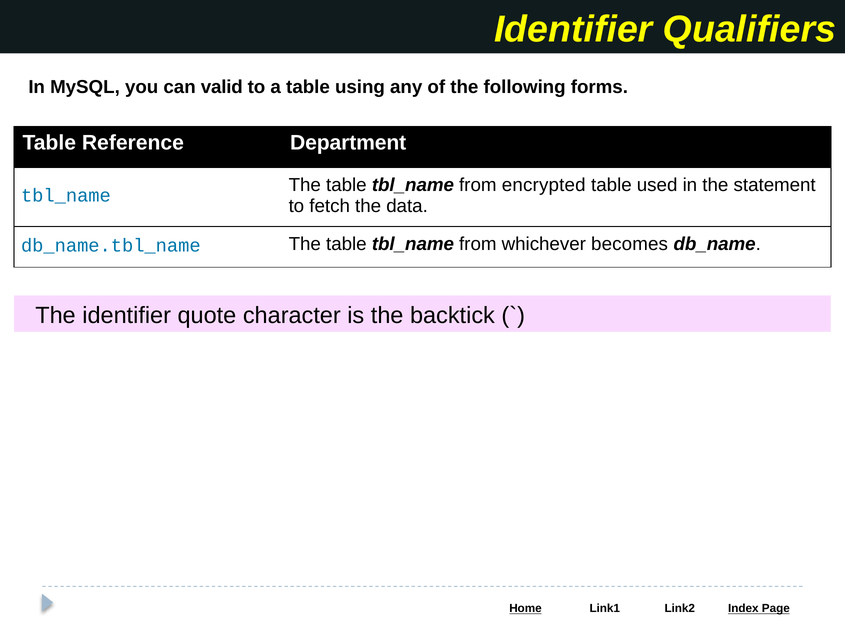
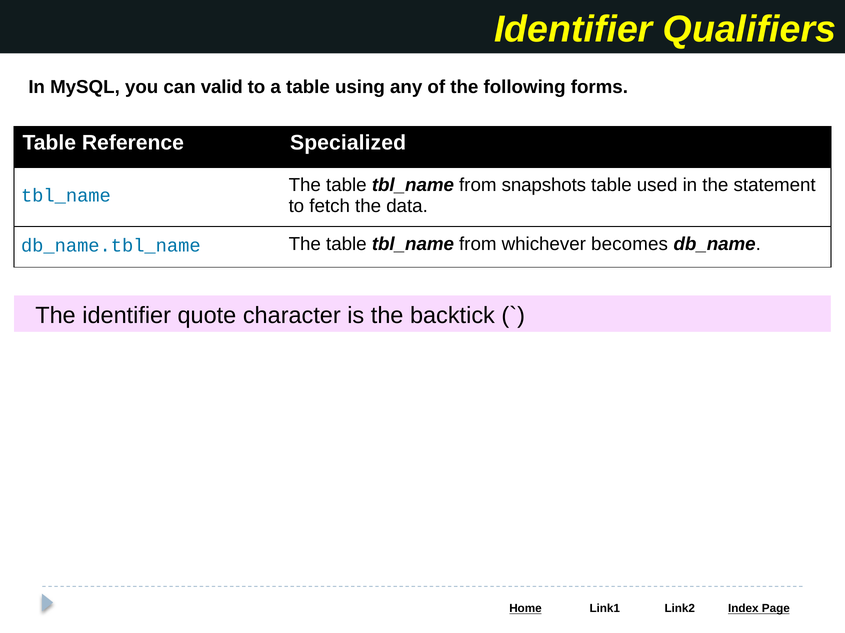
Department: Department -> Specialized (348, 143)
encrypted: encrypted -> snapshots (544, 185)
